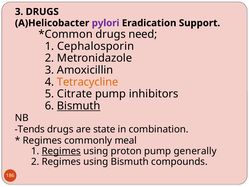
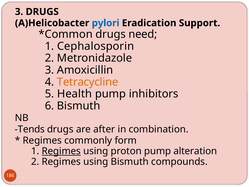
pylori colour: purple -> blue (106, 23)
Citrate: Citrate -> Health (75, 94)
Bismuth underline: present -> none (79, 106)
state: state -> after (104, 129)
meal: meal -> form (126, 140)
generally: generally -> alteration (195, 151)
